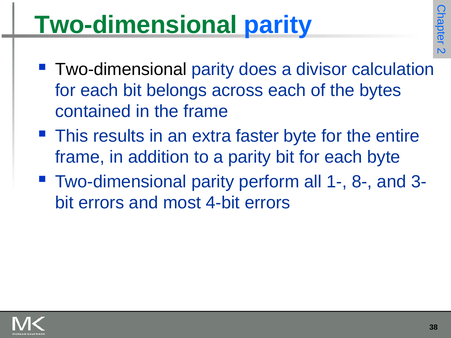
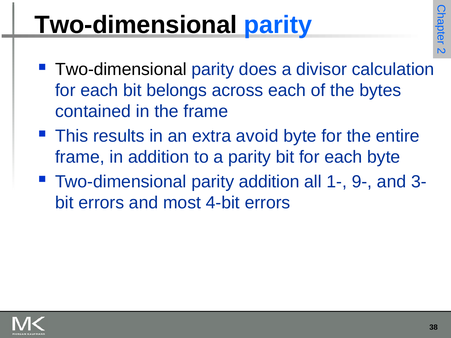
Two-dimensional colour: green -> black (136, 25)
faster: faster -> avoid (257, 136)
parity perform: perform -> addition (269, 182)
8-: 8- -> 9- (362, 182)
